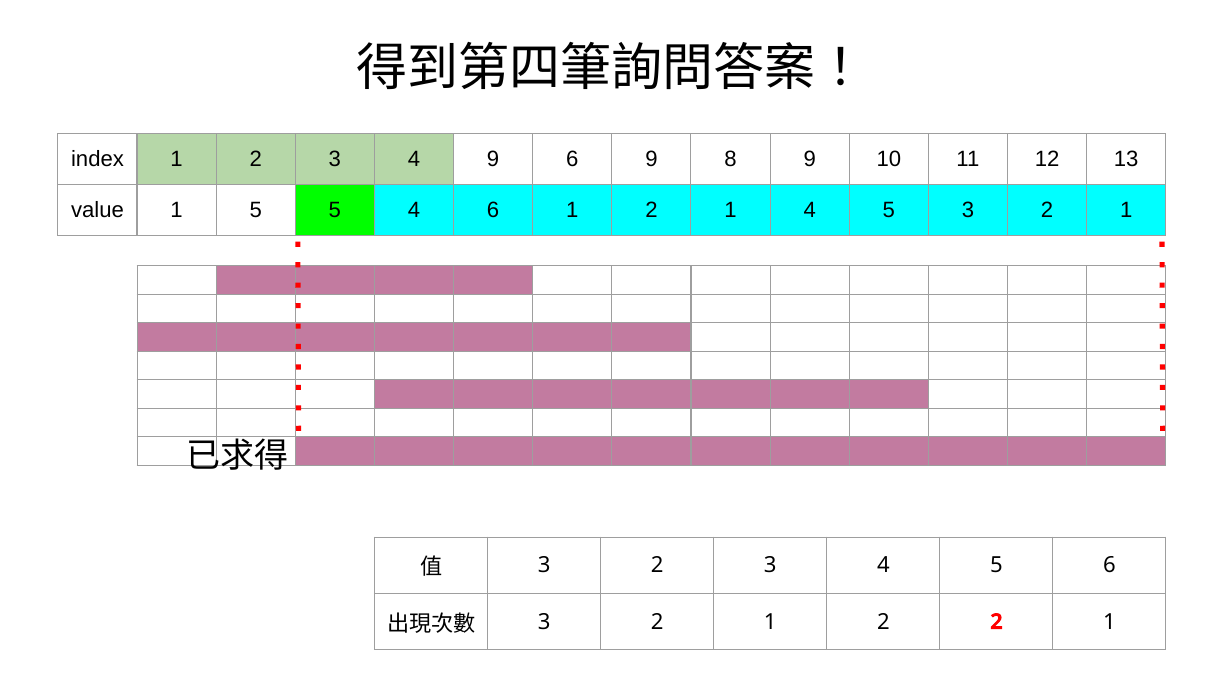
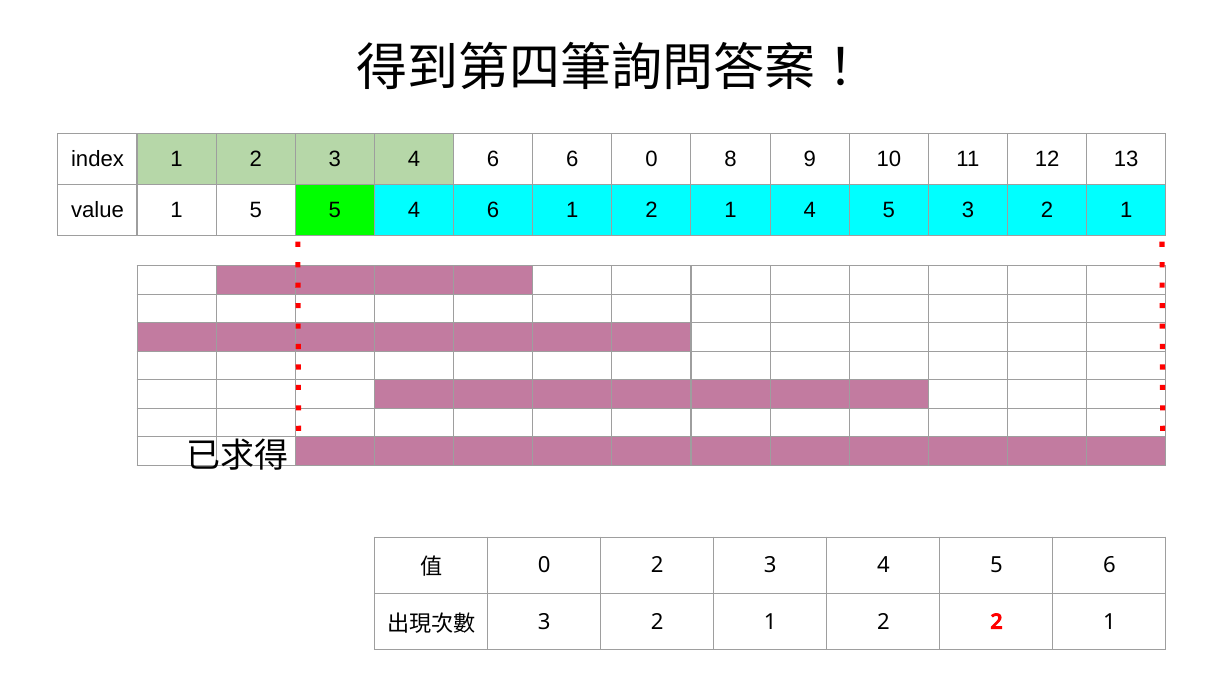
3 4 9: 9 -> 6 (493, 159)
6 9: 9 -> 0 (651, 159)
3: 3 -> 0 (544, 565)
